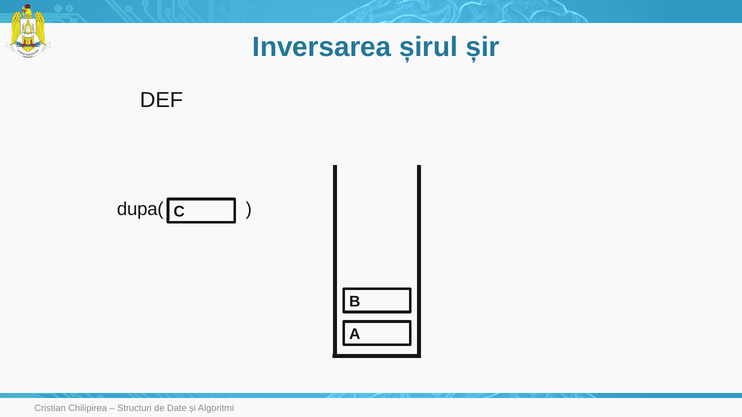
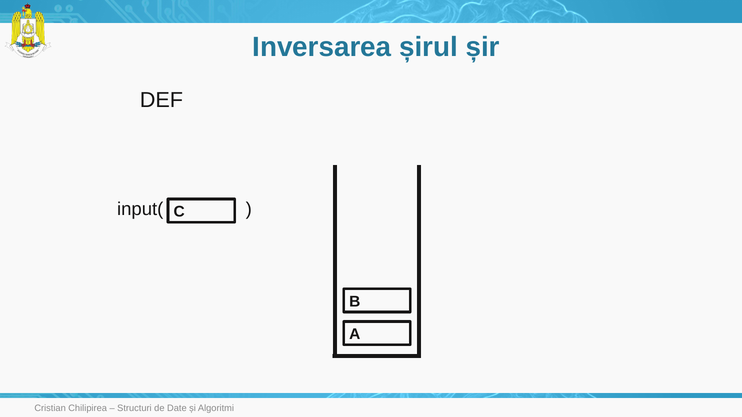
dupa(: dupa( -> input( (140, 209)
